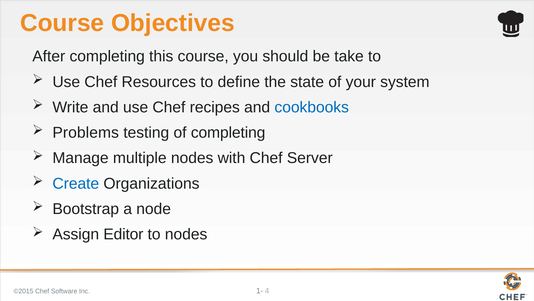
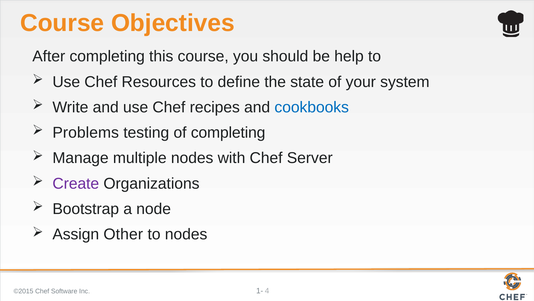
take: take -> help (349, 56)
Create colour: blue -> purple (76, 183)
Editor: Editor -> Other (123, 234)
